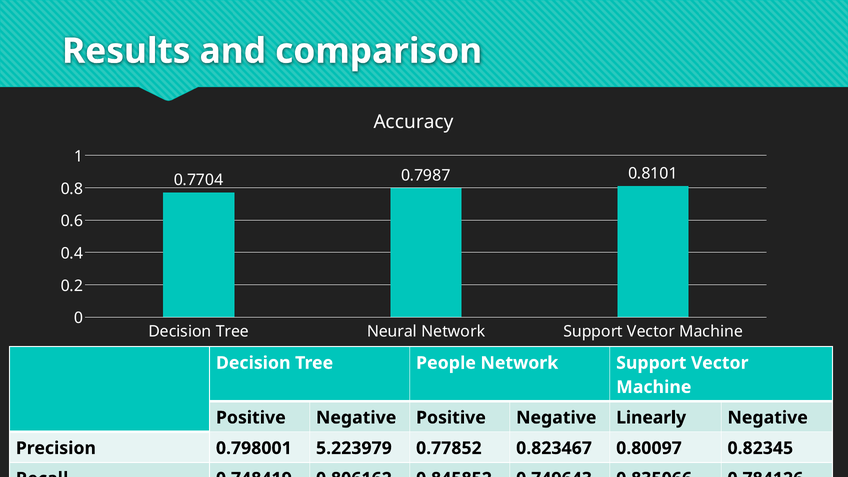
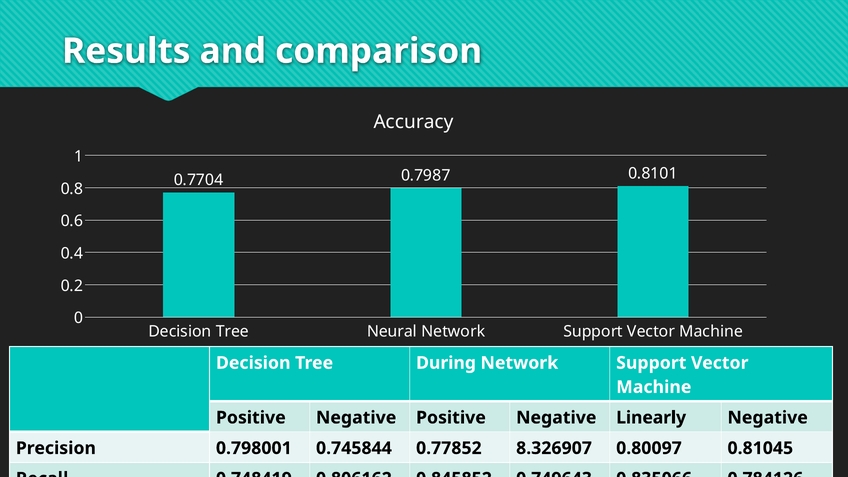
People: People -> During (446, 363)
5.223979: 5.223979 -> 0.745844 (354, 448)
0.823467: 0.823467 -> 8.326907 (554, 448)
0.82345: 0.82345 -> 0.81045 (760, 448)
